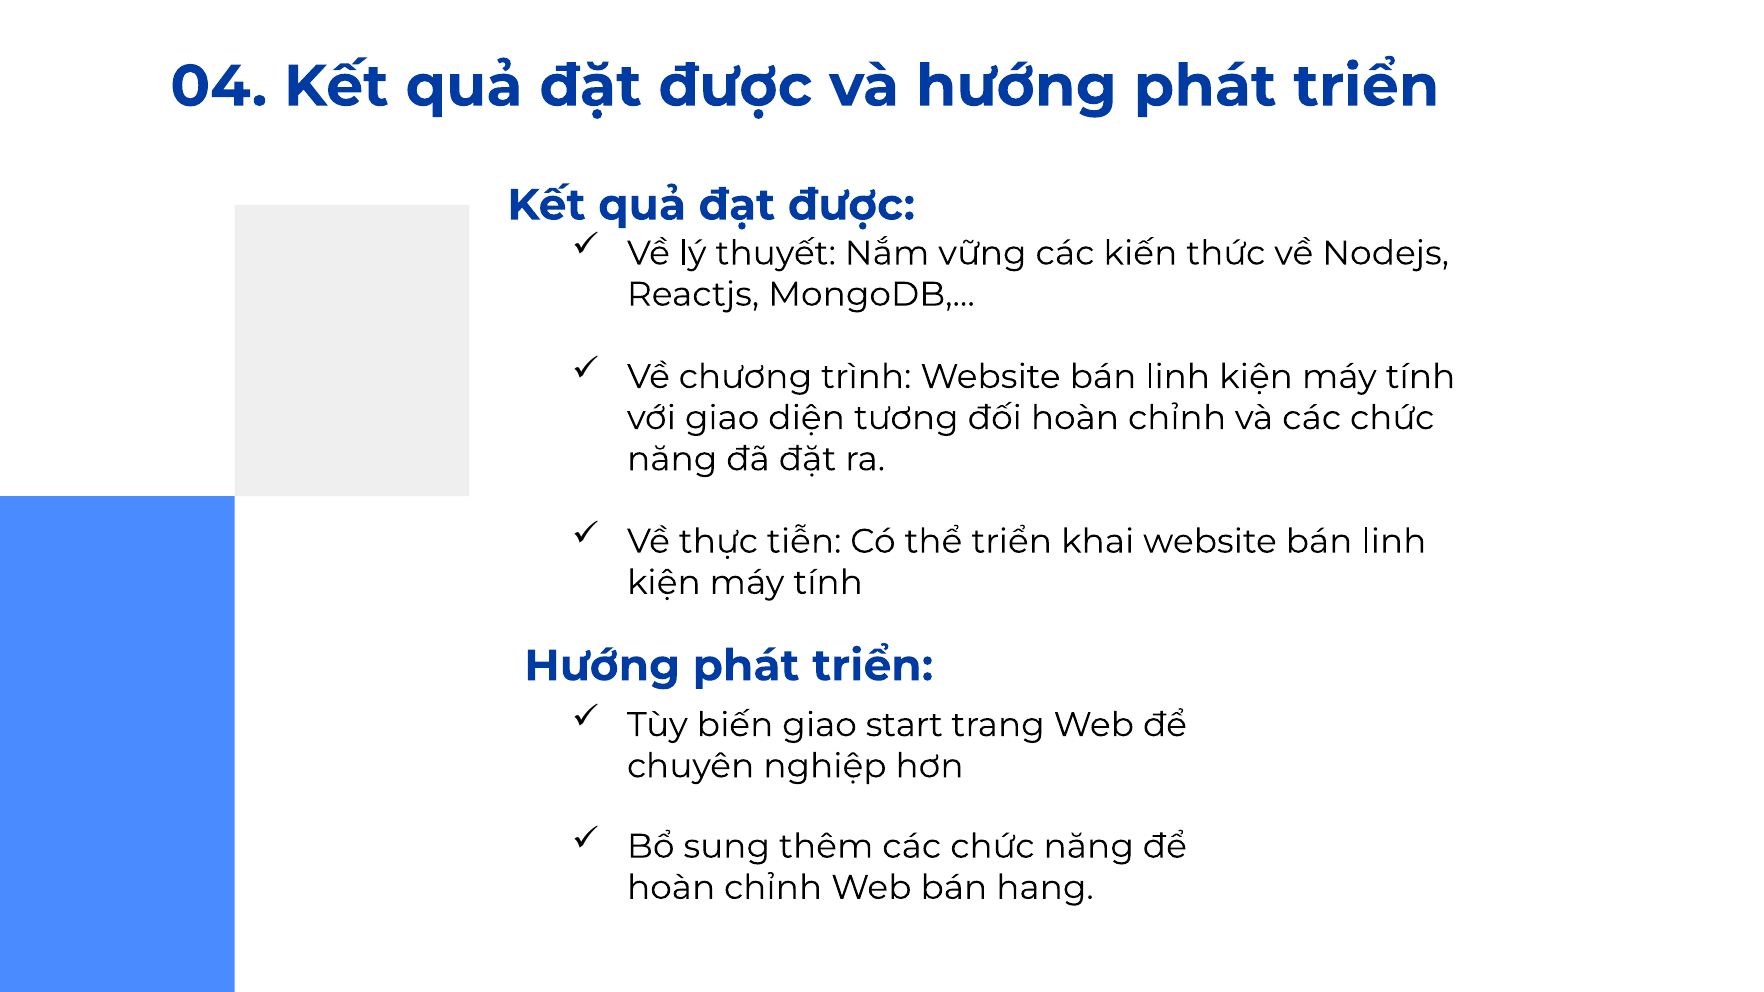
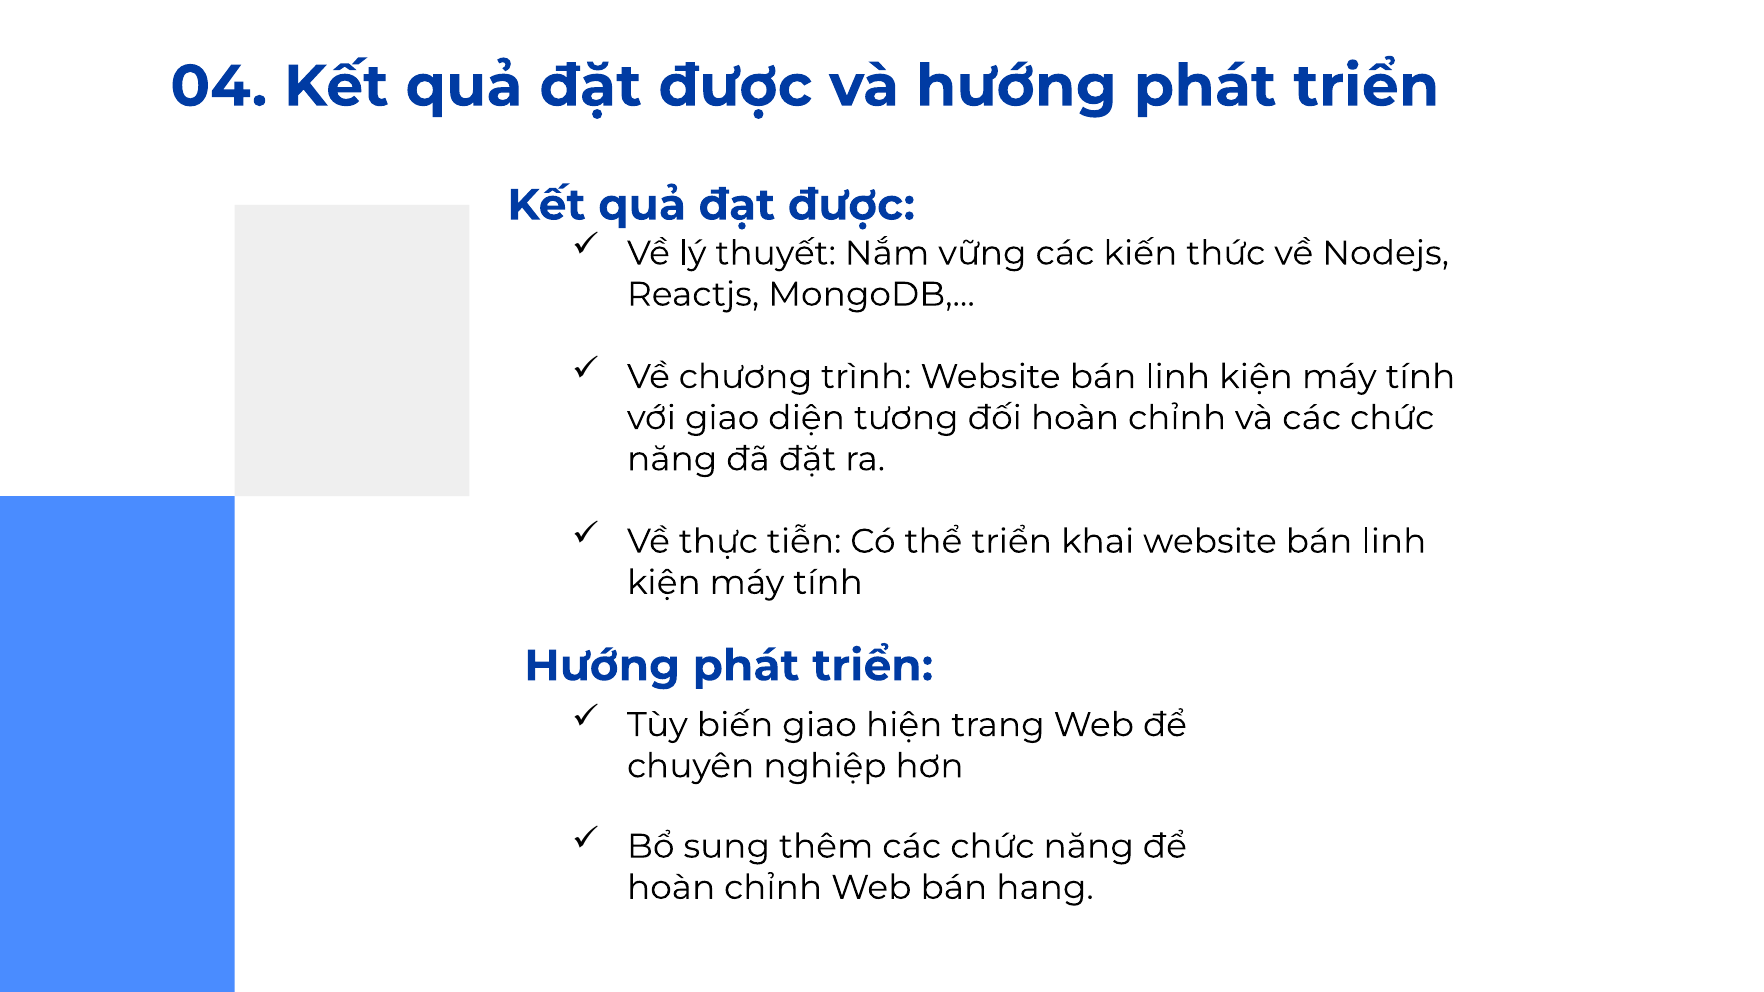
start: start -> hiện (904, 725)
